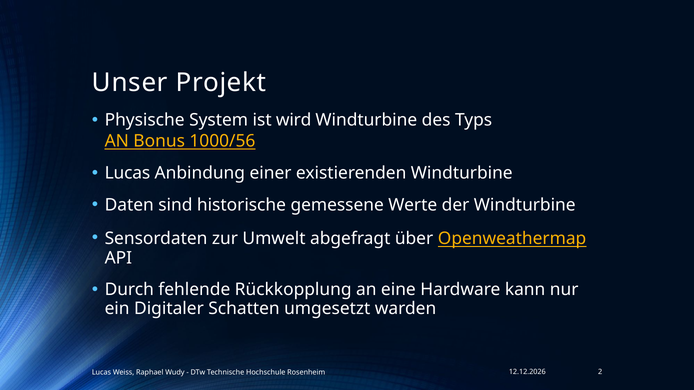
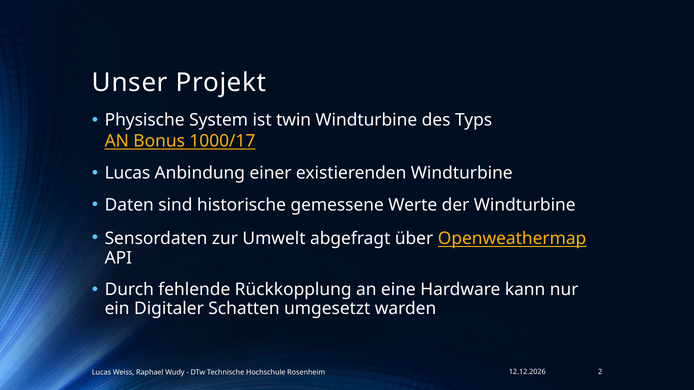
wird: wird -> twin (294, 120)
1000/56: 1000/56 -> 1000/17 (222, 141)
